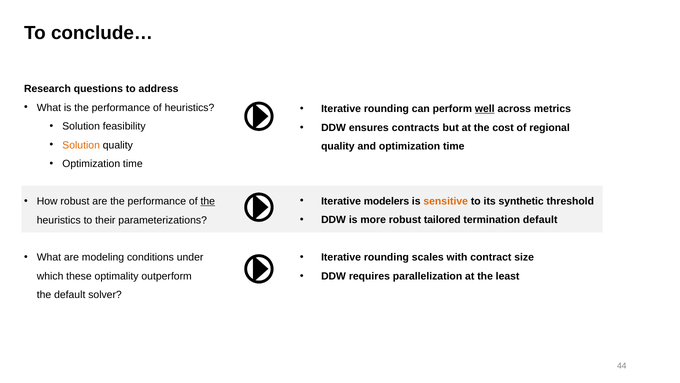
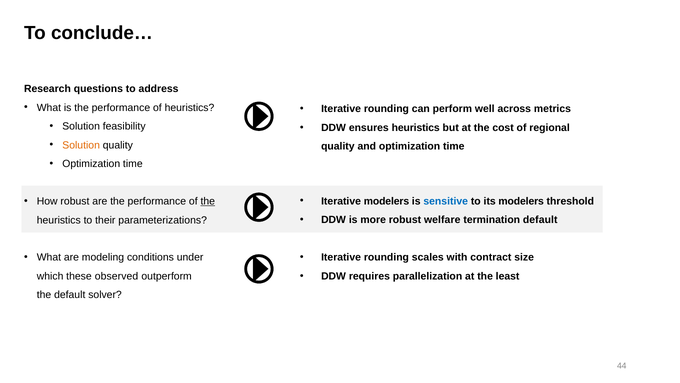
well underline: present -> none (485, 109)
ensures contracts: contracts -> heuristics (416, 128)
sensitive colour: orange -> blue (446, 201)
its synthetic: synthetic -> modelers (521, 201)
tailored: tailored -> welfare (442, 220)
optimality: optimality -> observed (117, 276)
